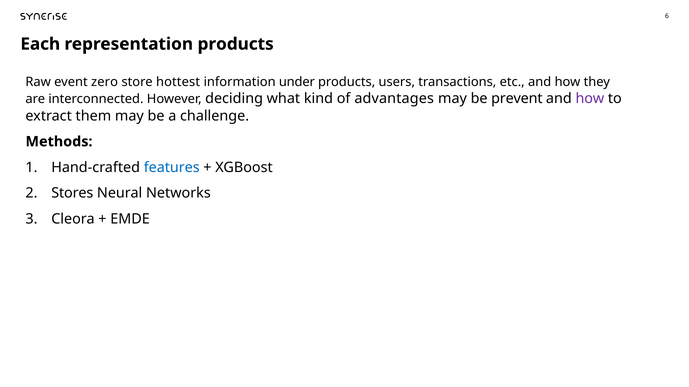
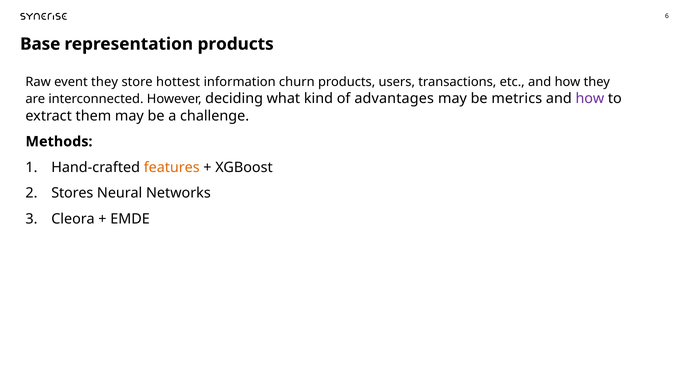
Each: Each -> Base (40, 44)
event zero: zero -> they (105, 82)
under: under -> churn (297, 82)
prevent: prevent -> metrics (517, 99)
features colour: blue -> orange (172, 168)
